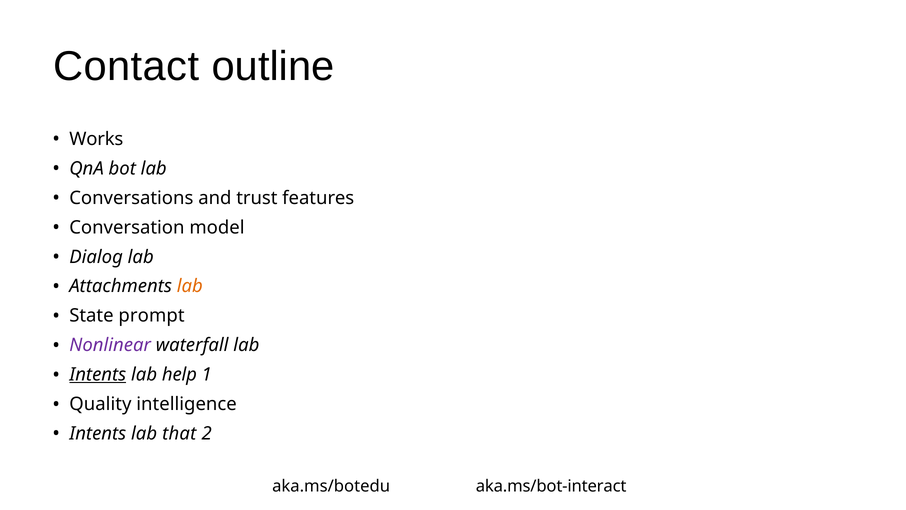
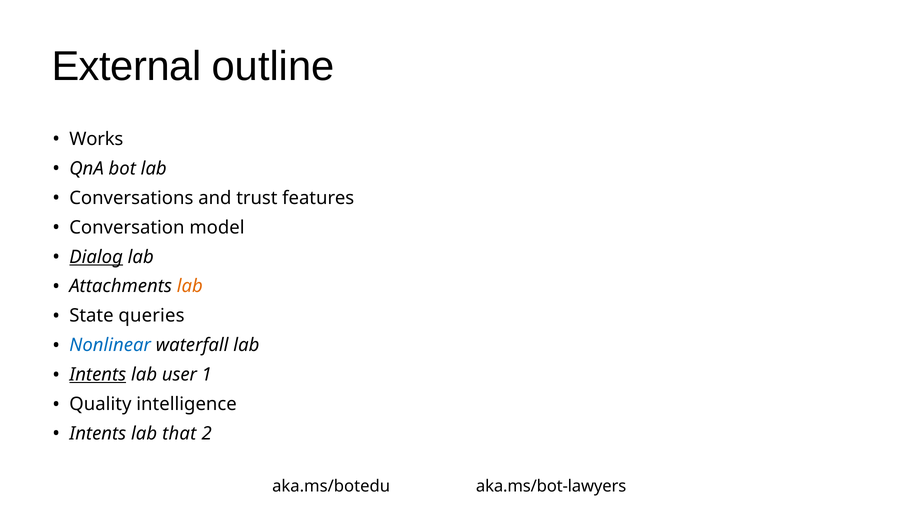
Contact: Contact -> External (126, 66)
Dialog underline: none -> present (96, 257)
prompt: prompt -> queries (152, 316)
Nonlinear colour: purple -> blue (110, 345)
help: help -> user (179, 374)
aka.ms/bot-interact: aka.ms/bot-interact -> aka.ms/bot-lawyers (551, 486)
